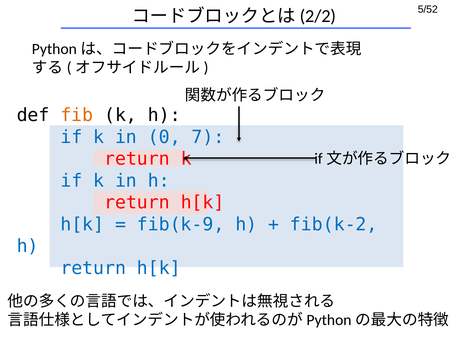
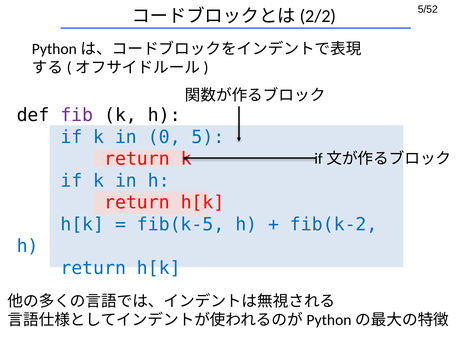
fib colour: orange -> purple (77, 115)
7: 7 -> 5 (208, 137)
fib(k-9: fib(k-9 -> fib(k-5 (181, 224)
